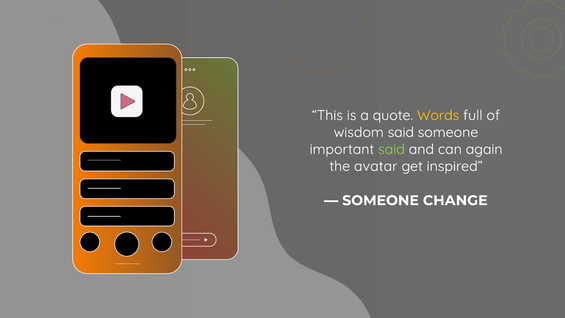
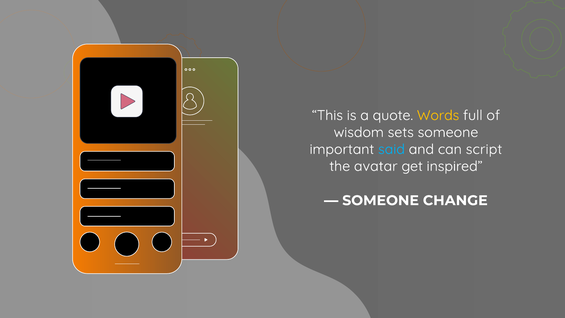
wisdom said: said -> sets (401, 132)
said colour: light green -> light blue (391, 149)
again: again -> script (484, 149)
